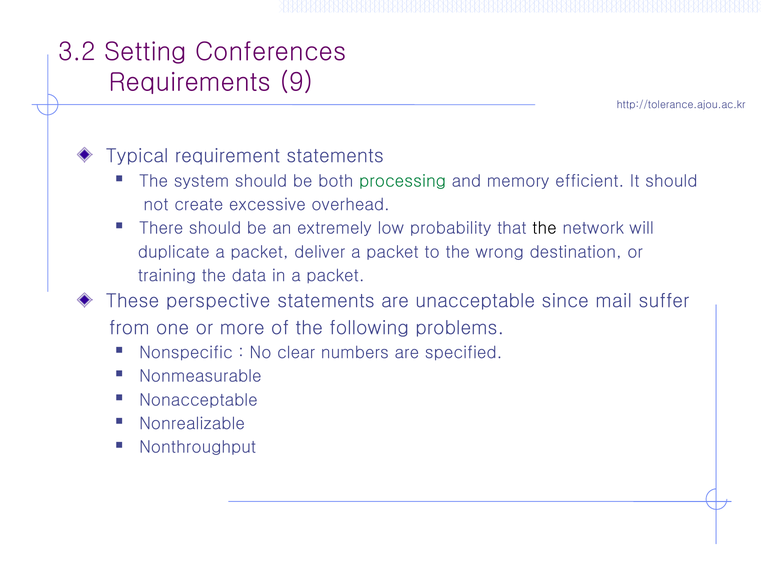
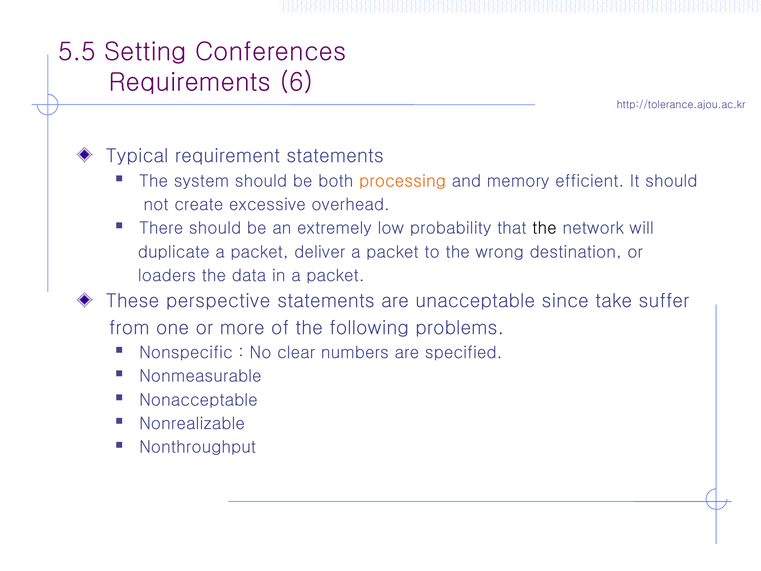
3.2: 3.2 -> 5.5 (77, 52)
9: 9 -> 6 (296, 82)
processing colour: green -> orange (403, 181)
training: training -> loaders (167, 276)
mail: mail -> take (614, 301)
